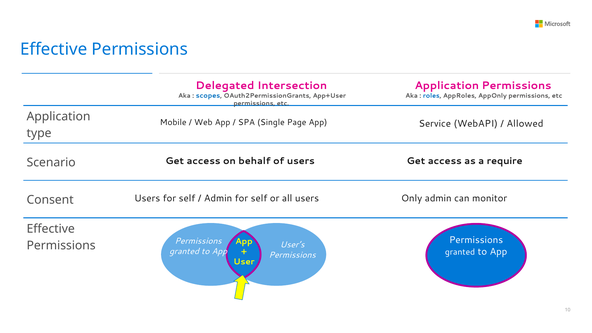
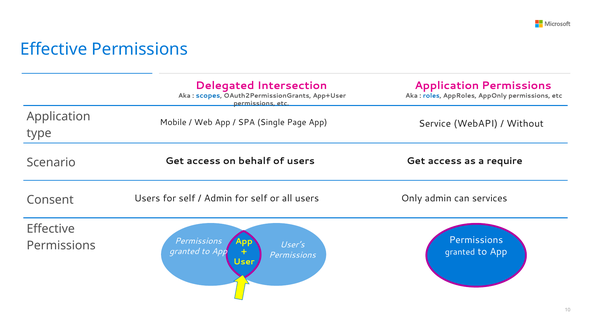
Allowed: Allowed -> Without (525, 124)
monitor: monitor -> services (490, 198)
